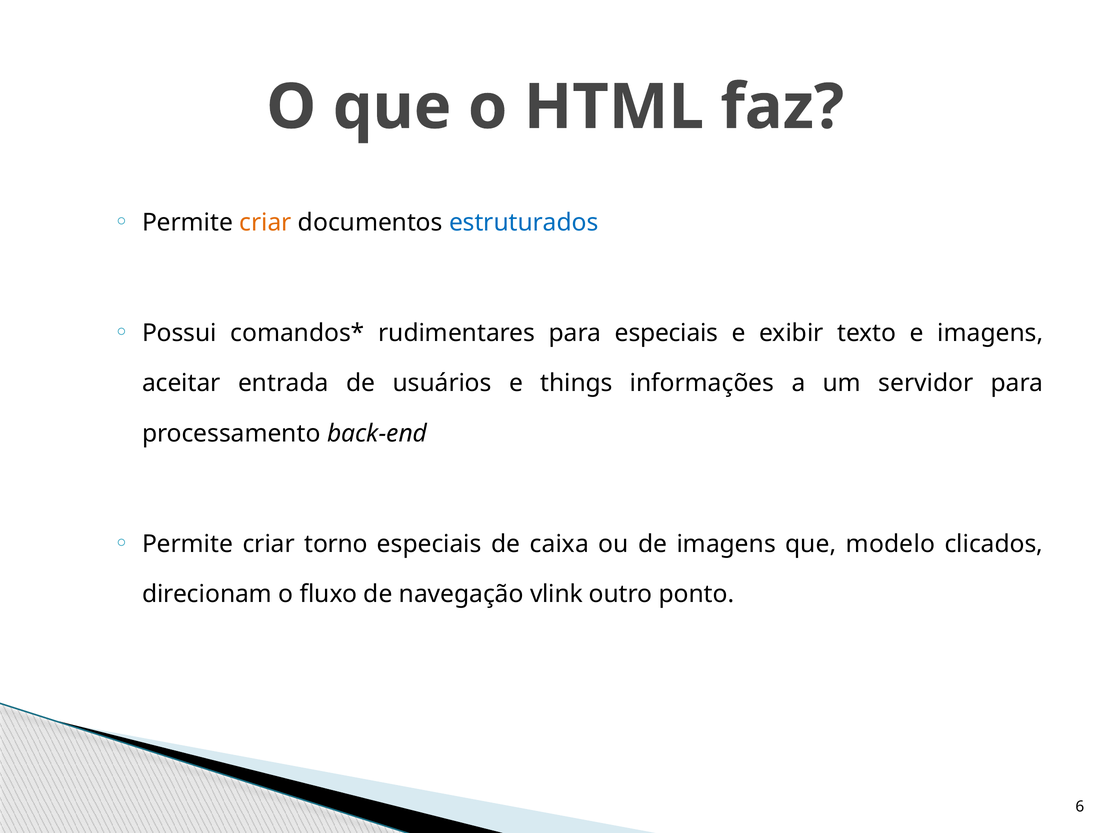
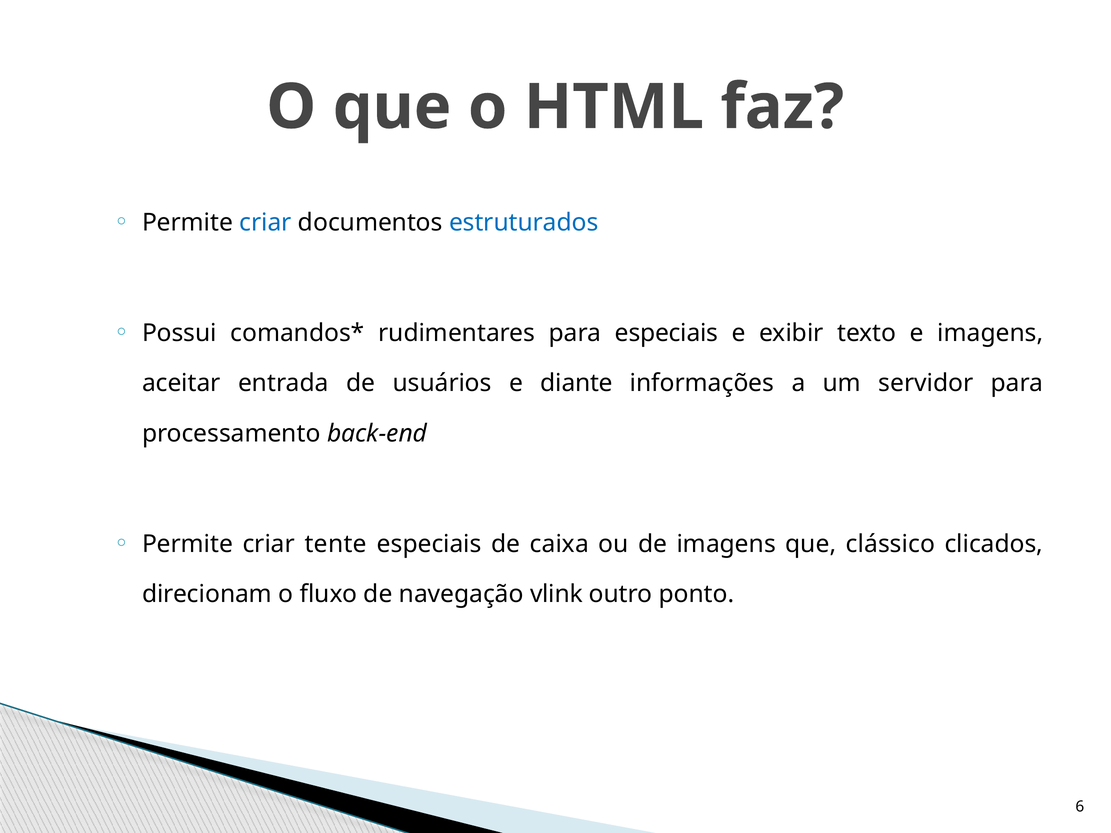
criar colour: orange -> blue (266, 223)
things: things -> diante (577, 383)
torno: torno -> tente (336, 544)
modelo: modelo -> clássico (890, 544)
